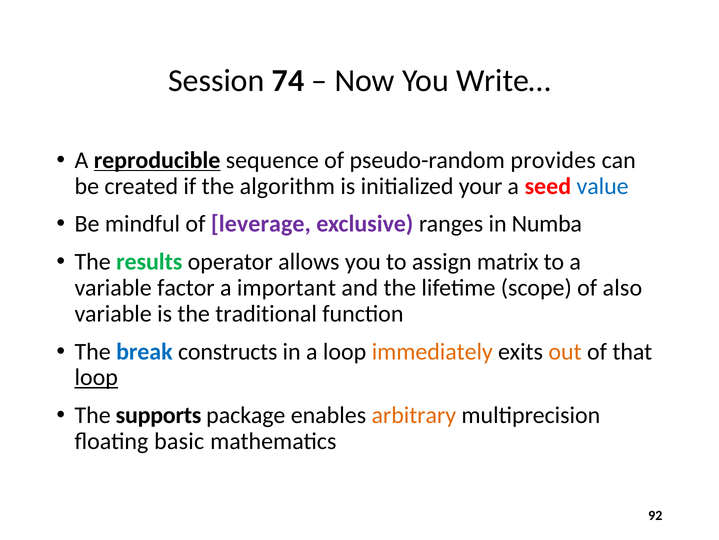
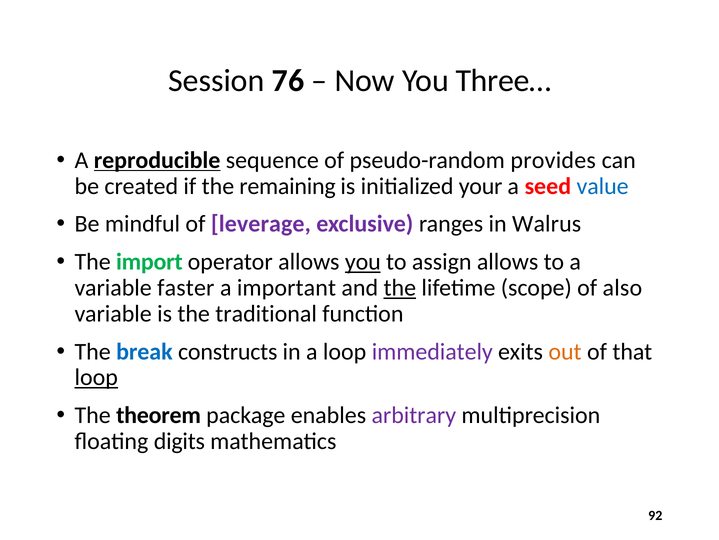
74: 74 -> 76 (288, 81)
Write…: Write… -> Three… (504, 81)
algorithm: algorithm -> remaining (287, 186)
Numba: Numba -> Walrus (547, 224)
results: results -> import (149, 262)
you underline: none -> present (363, 262)
assign matrix: matrix -> allows (508, 262)
factor: factor -> faster (186, 287)
the underline: none -> present (400, 287)
immediately colour: orange -> purple (432, 351)
supports: supports -> theorem (159, 415)
arbitrary colour: orange -> purple (414, 415)
basic: basic -> digits (179, 441)
